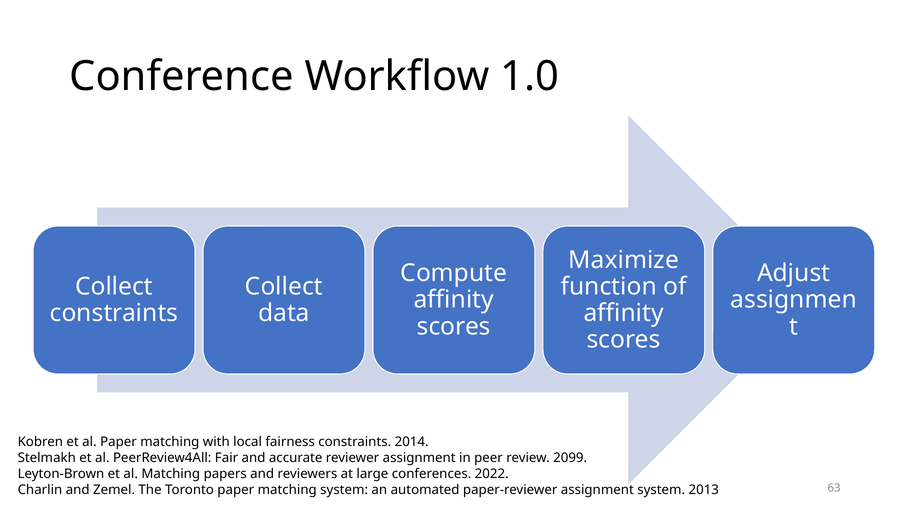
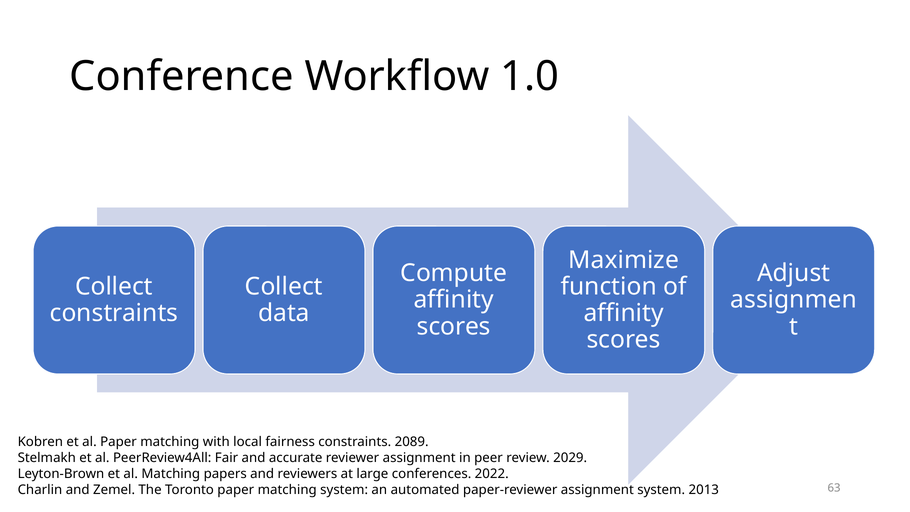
2014: 2014 -> 2089 (412, 442)
2099: 2099 -> 2029 (570, 458)
